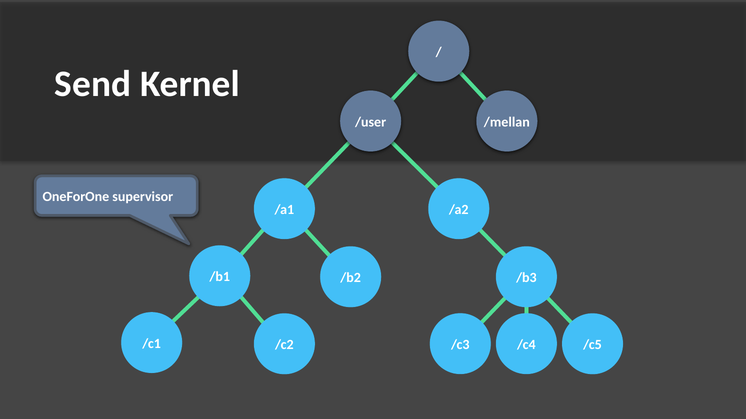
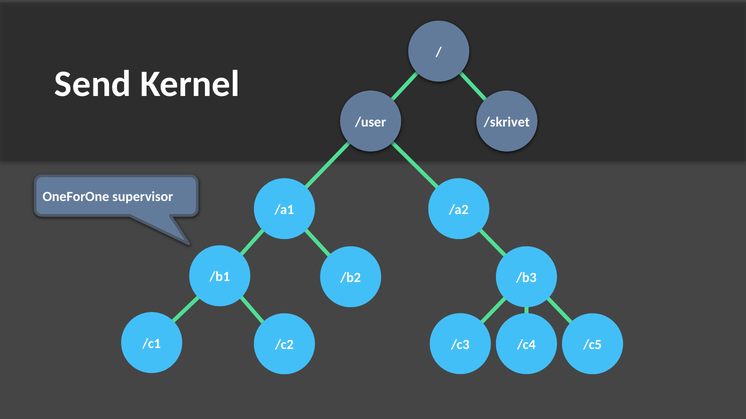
/mellan: /mellan -> /skrivet (507, 122)
